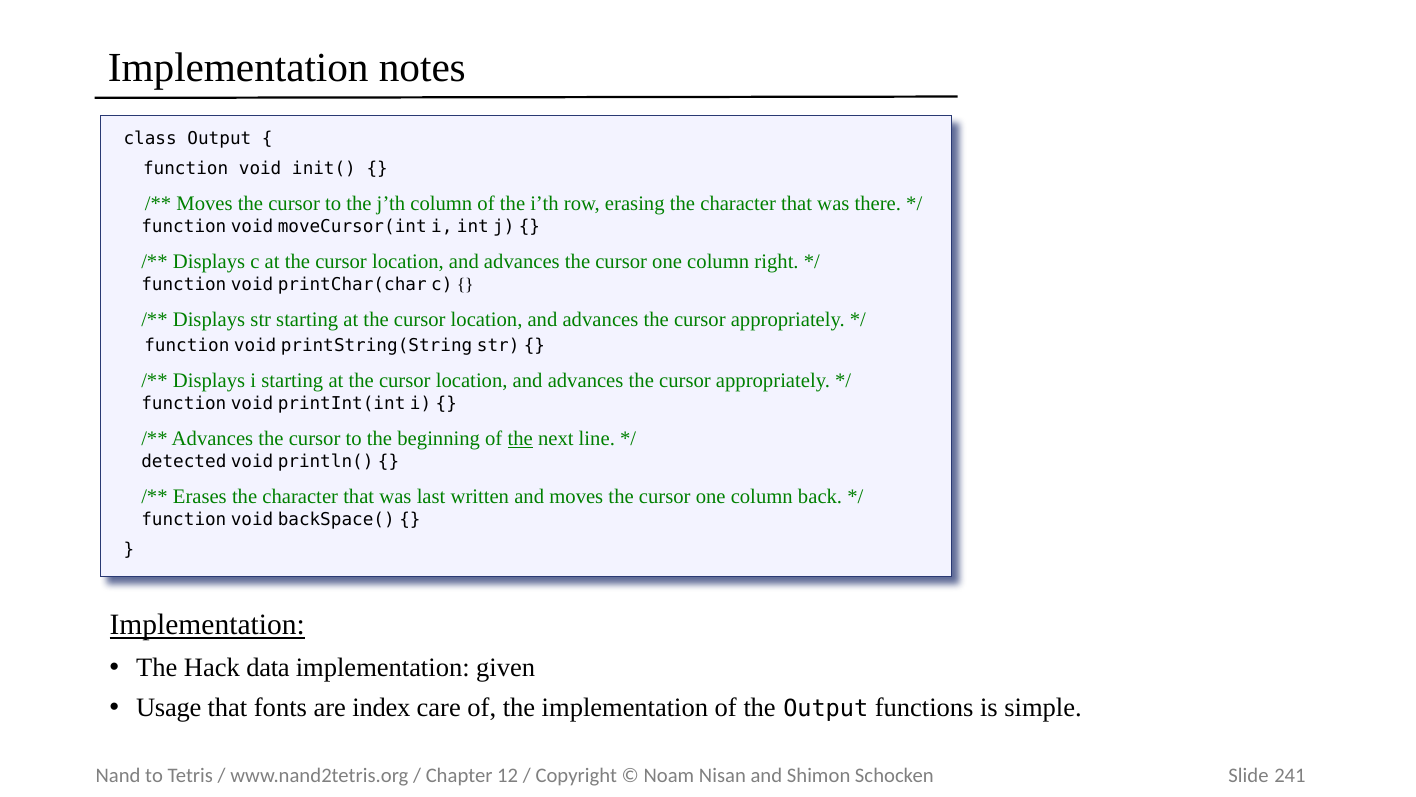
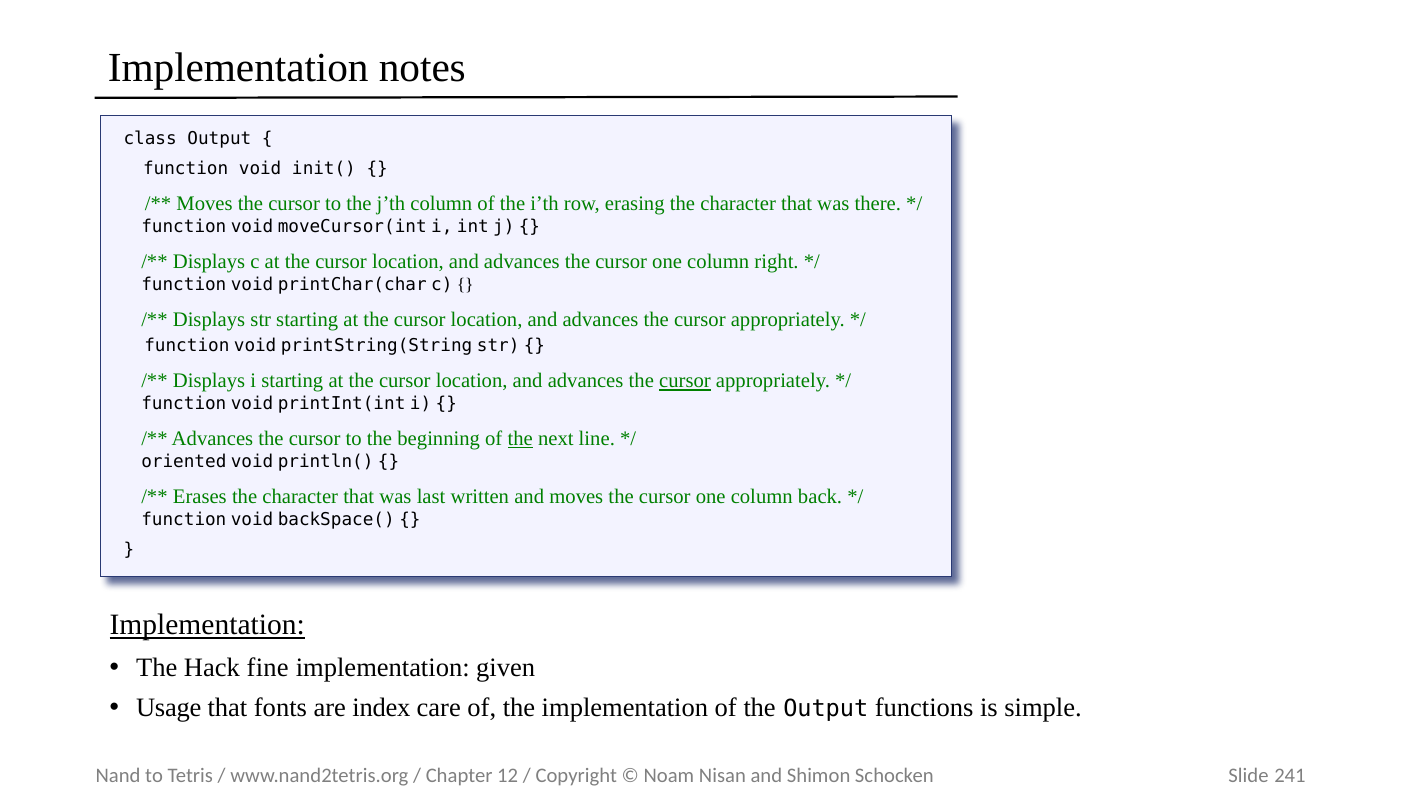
cursor underline: none -> present (685, 381)
detected: detected -> oriented (184, 461)
data: data -> fine (268, 667)
